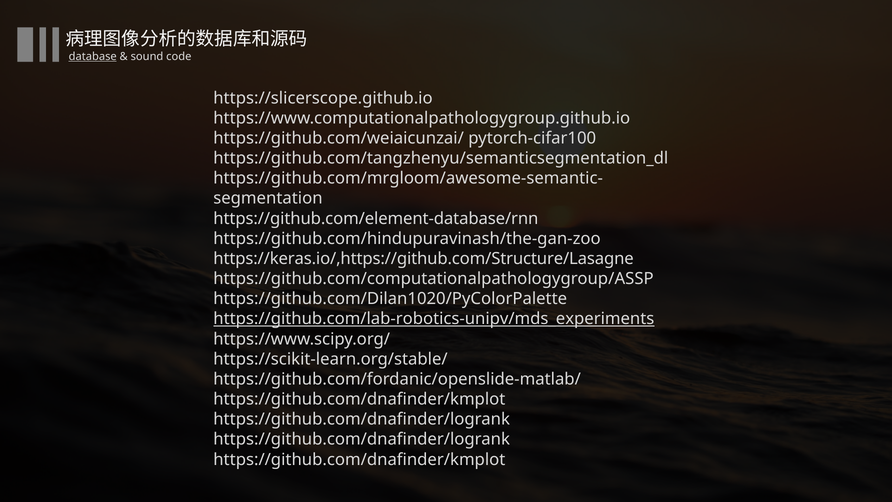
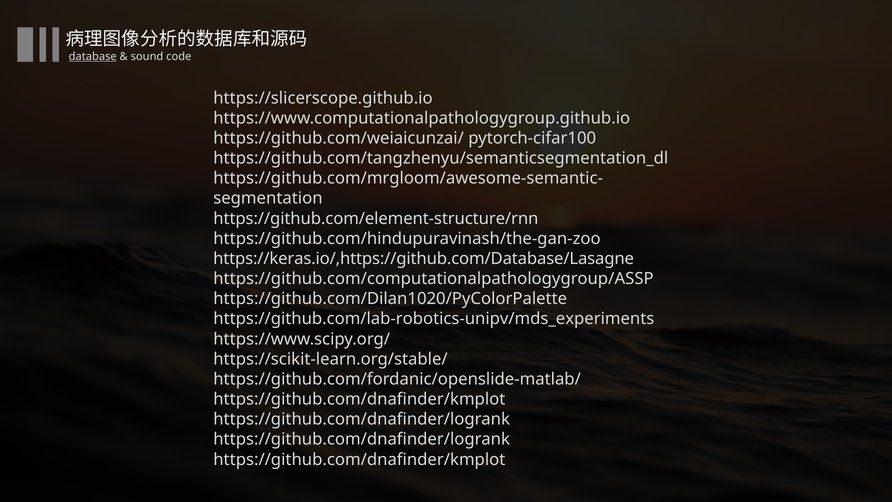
https://github.com/element-database/rnn: https://github.com/element-database/rnn -> https://github.com/element-structure/rnn (376, 218)
https://keras.io/,https://github.com/Structure/Lasagne: https://keras.io/,https://github.com/Structure/Lasagne -> https://keras.io/,https://github.com/Database/Lasagne (424, 259)
https://github.com/lab-robotics-unipv/mds_experiments underline: present -> none (434, 319)
